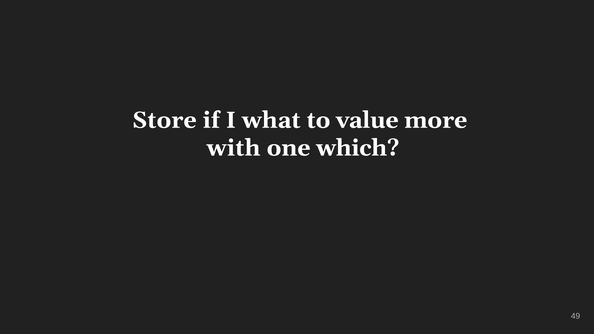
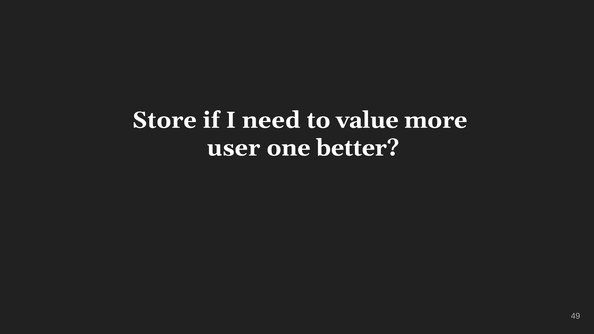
what: what -> need (271, 120)
with: with -> user (233, 148)
which: which -> better (358, 148)
